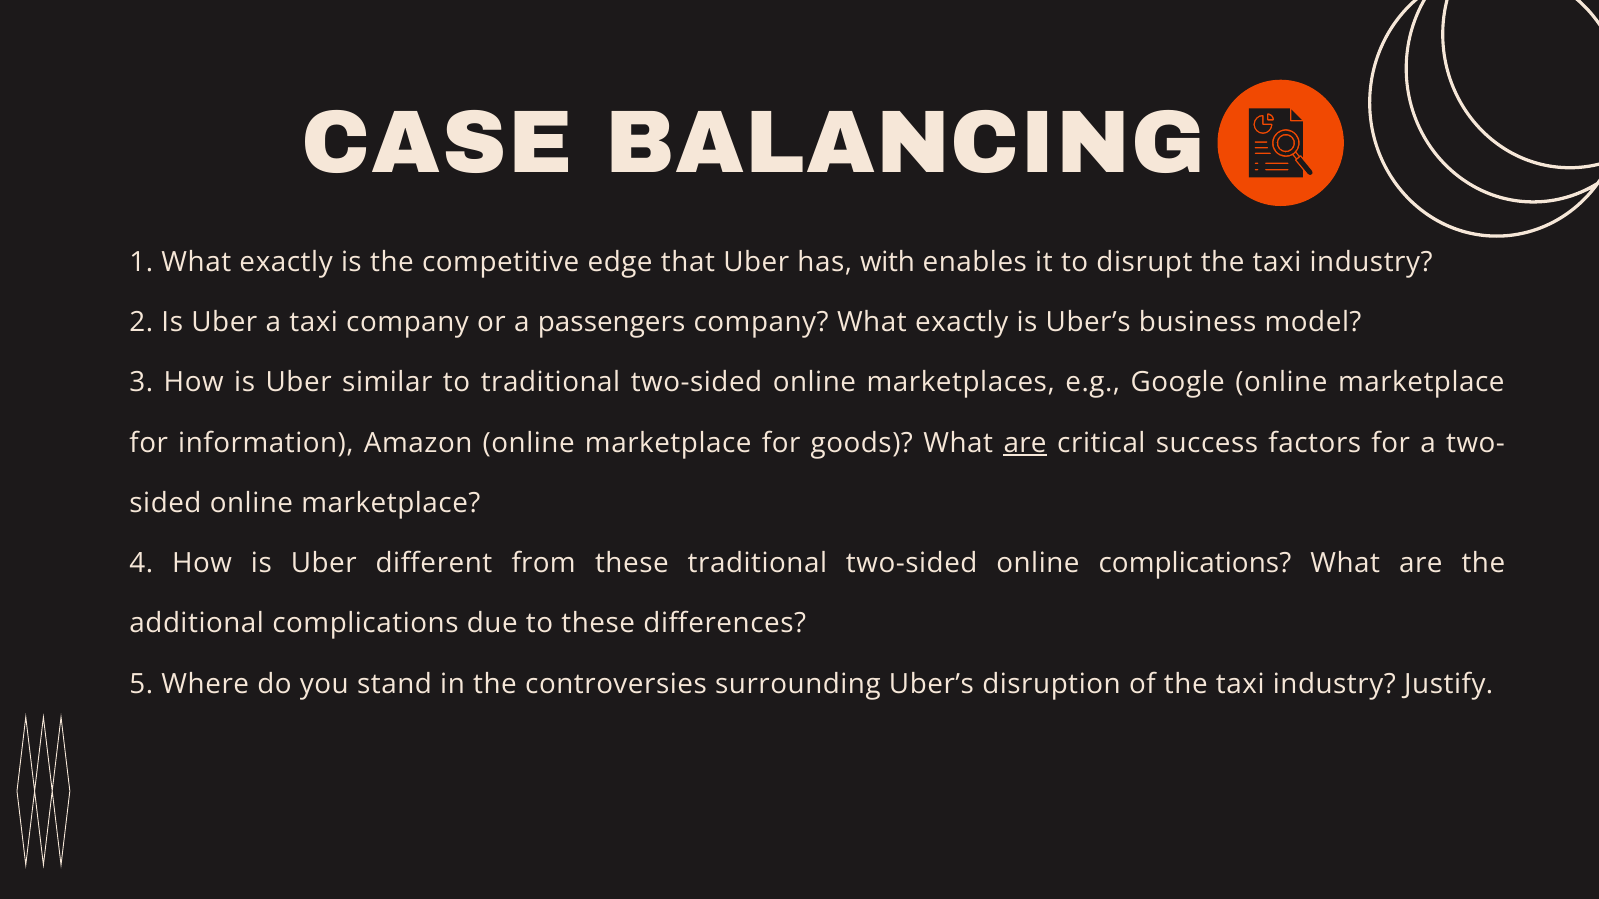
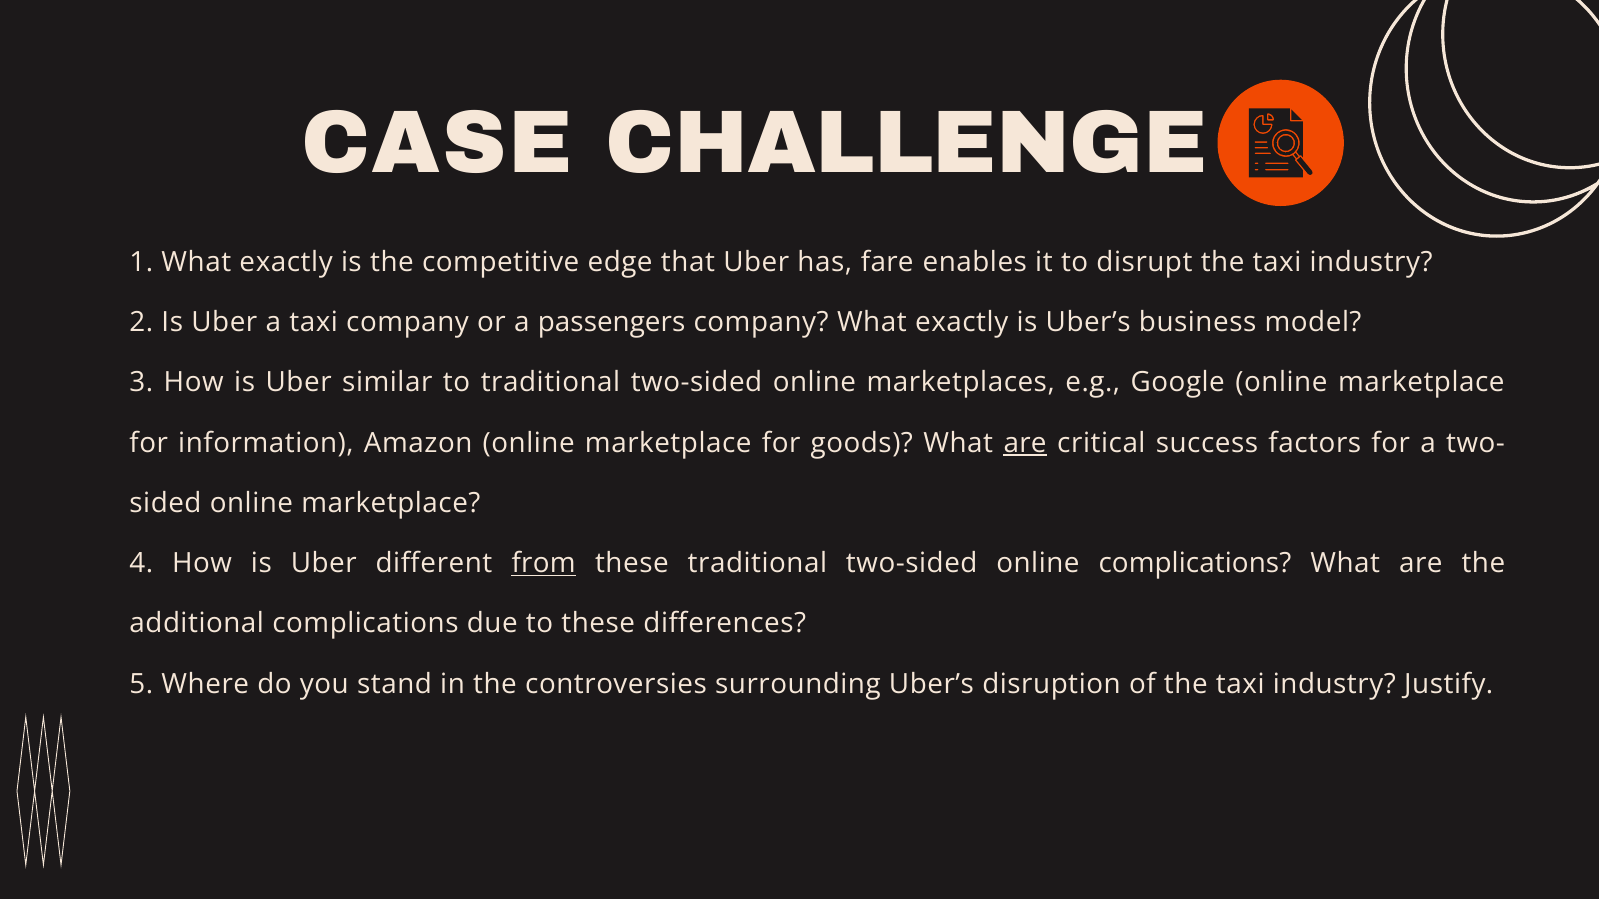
BALANCING: BALANCING -> CHALLENGE (906, 143)
with: with -> fare (887, 262)
from underline: none -> present (544, 564)
